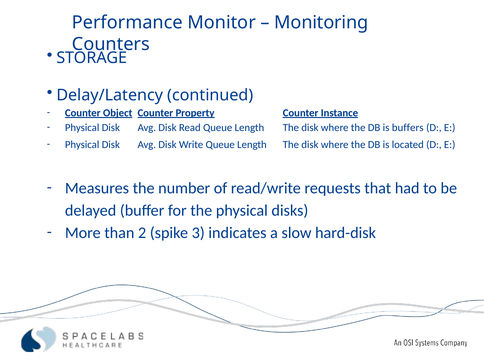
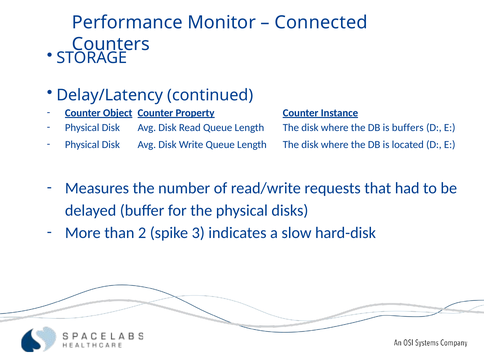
Monitoring: Monitoring -> Connected (321, 22)
